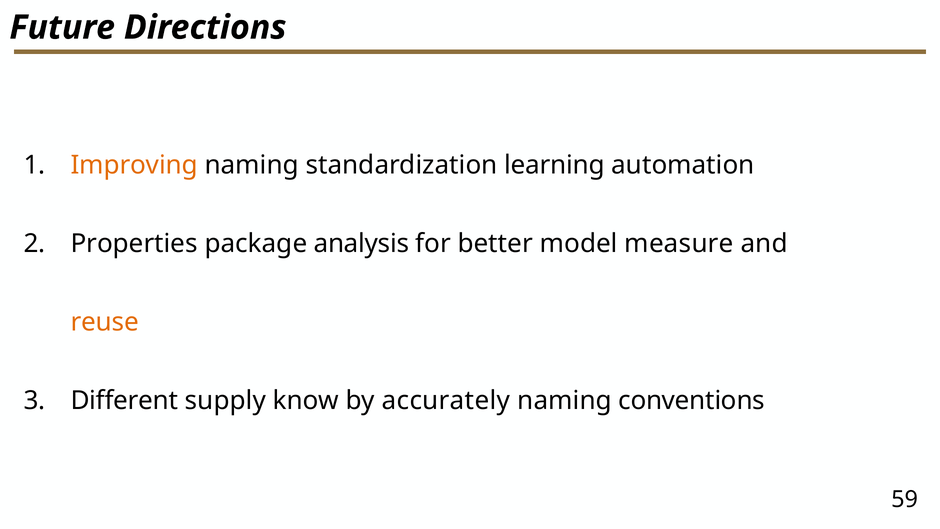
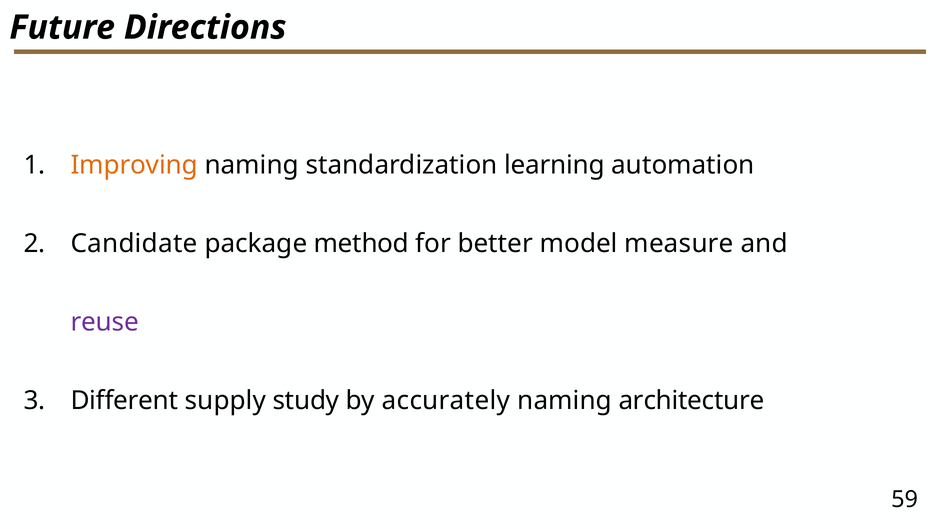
Properties: Properties -> Candidate (134, 244)
analysis: analysis -> method (361, 244)
reuse colour: orange -> purple (105, 322)
know: know -> study (306, 400)
conventions: conventions -> architecture (692, 400)
